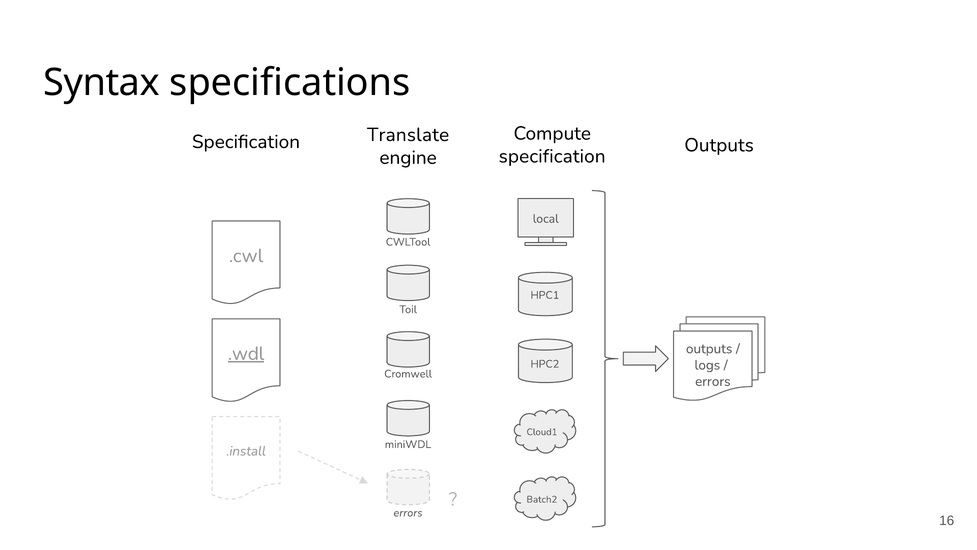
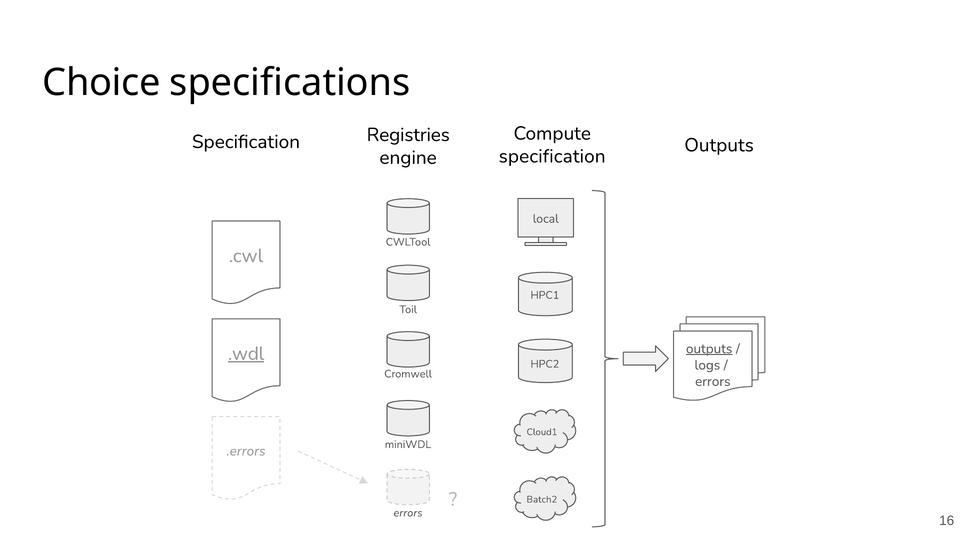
Syntax: Syntax -> Choice (102, 83)
Translate: Translate -> Registries (408, 135)
outputs underline: none -> present (709, 349)
.install: .install -> .errors (246, 451)
